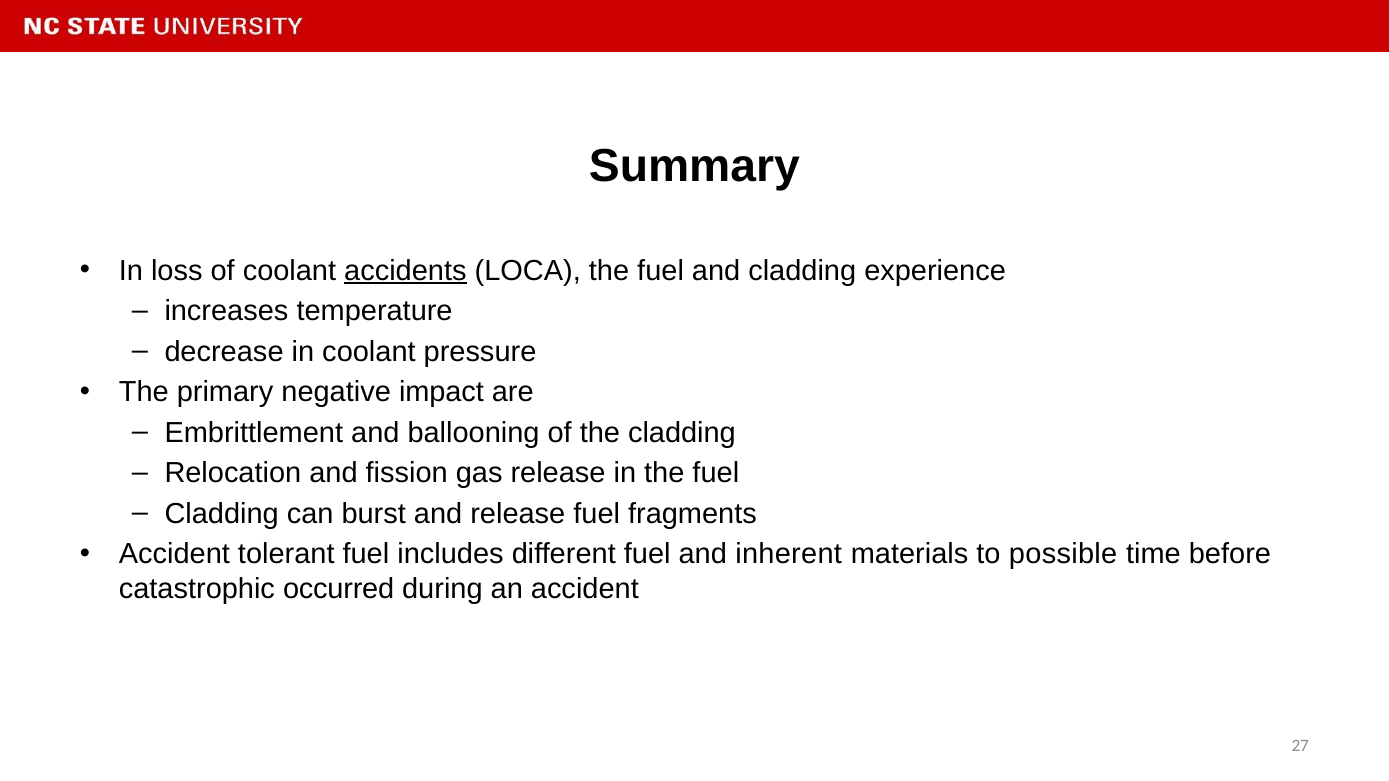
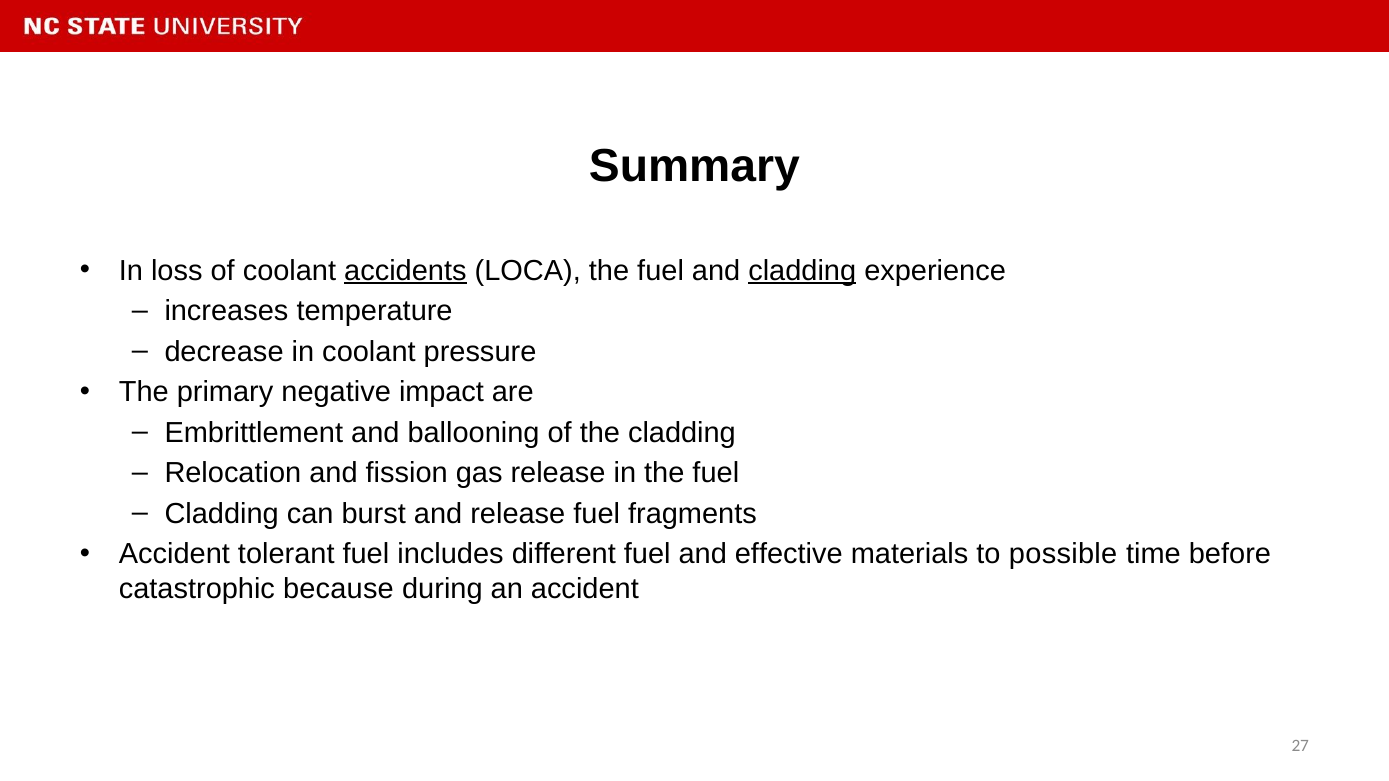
cladding underline: none -> present (802, 271)
inherent: inherent -> effective (789, 554)
occurred: occurred -> because (338, 589)
